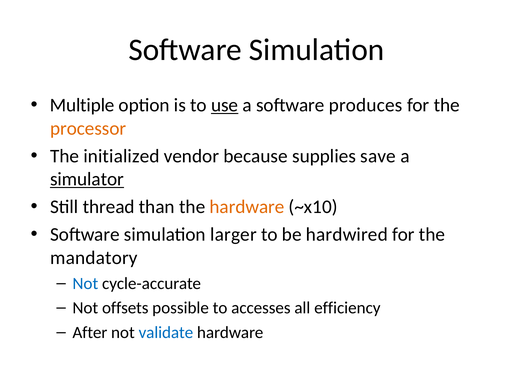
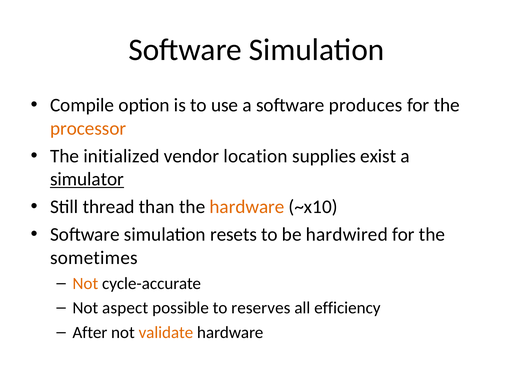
Multiple: Multiple -> Compile (82, 105)
use underline: present -> none (225, 105)
because: because -> location (256, 156)
save: save -> exist (378, 156)
larger: larger -> resets (234, 234)
mandatory: mandatory -> sometimes (94, 258)
Not colour: blue -> orange (85, 283)
offsets: offsets -> aspect (125, 308)
accesses: accesses -> reserves (261, 308)
validate colour: blue -> orange (166, 332)
